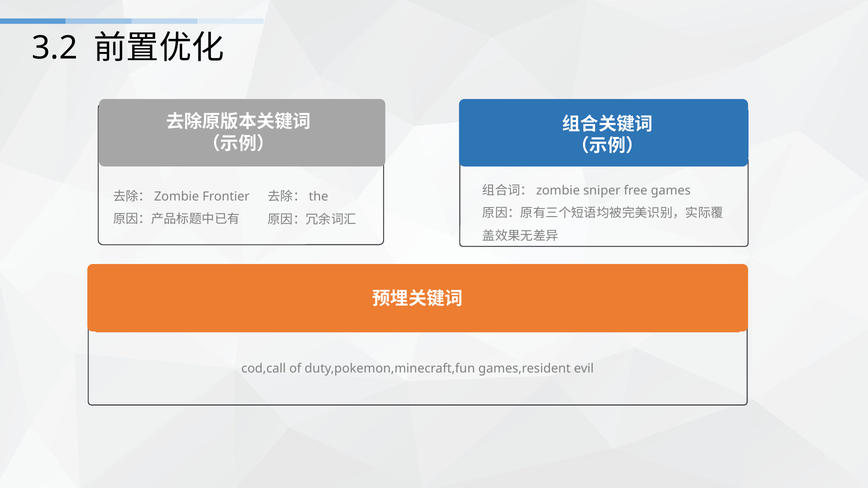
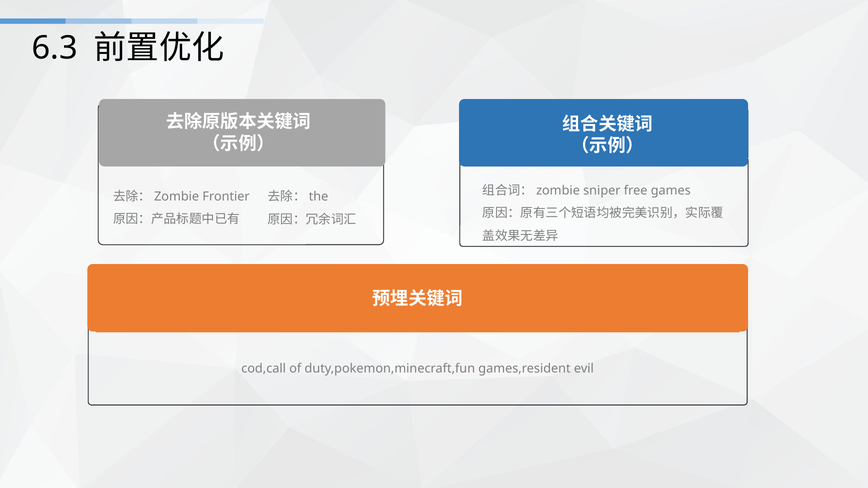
3.2: 3.2 -> 6.3 (55, 48)
